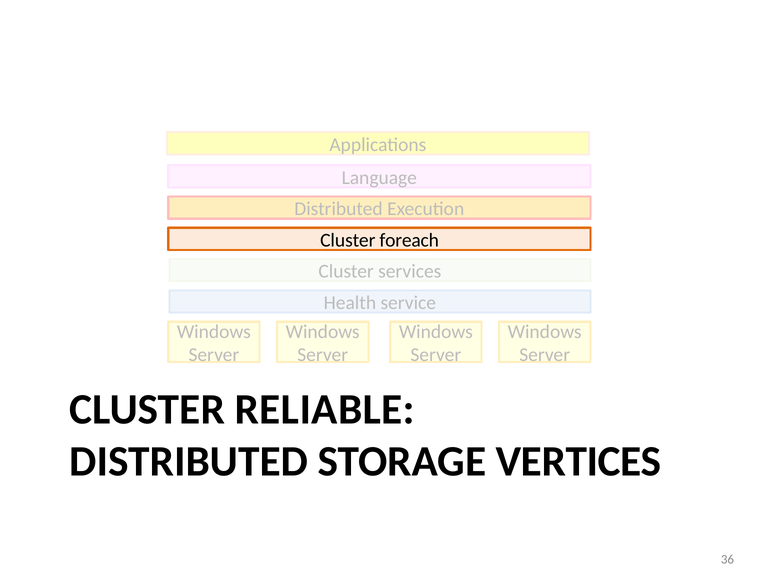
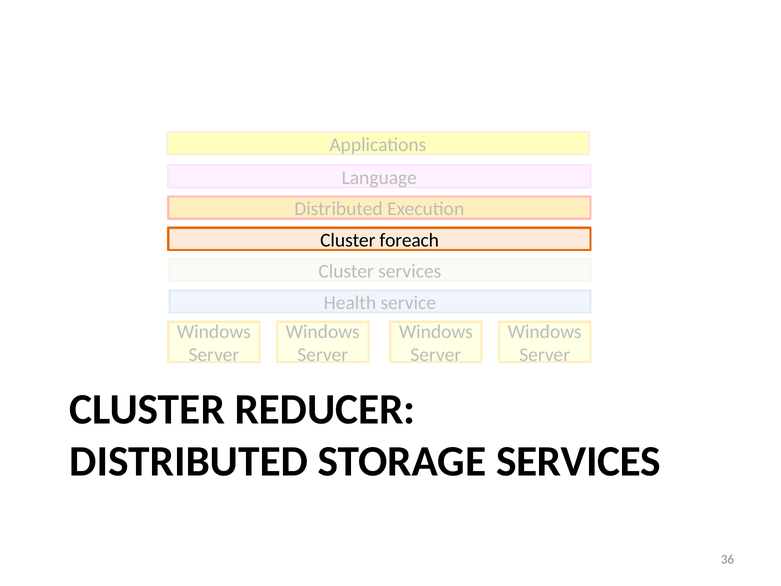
RELIABLE: RELIABLE -> REDUCER (325, 409)
STORAGE VERTICES: VERTICES -> SERVICES (578, 461)
